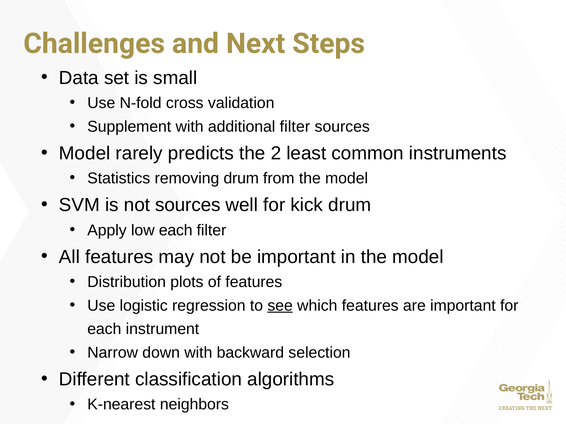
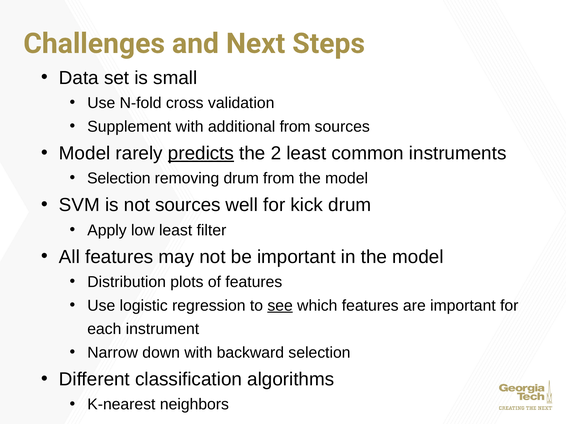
additional filter: filter -> from (295, 127)
predicts underline: none -> present (201, 153)
Statistics: Statistics -> Selection (119, 179)
low each: each -> least (176, 230)
